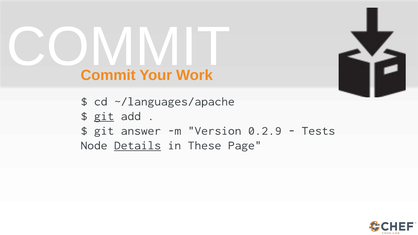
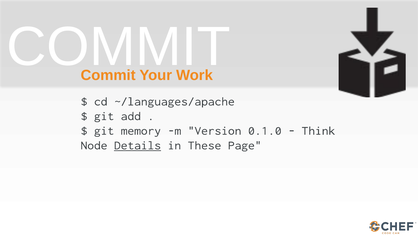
git underline: present -> none (104, 116)
answer: answer -> memory (141, 131)
0.2.9: 0.2.9 -> 0.1.0 (265, 131)
Tests: Tests -> Think (318, 131)
